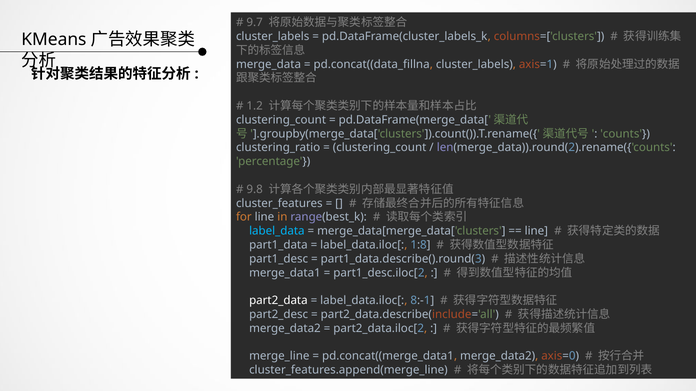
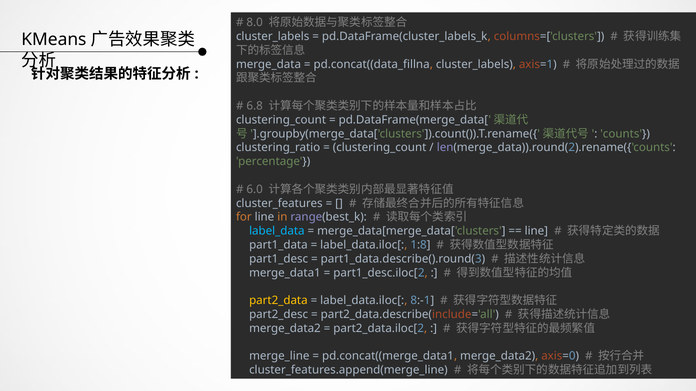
9.7: 9.7 -> 8.0 (255, 23)
1.2: 1.2 -> 6.8 (255, 106)
9.8: 9.8 -> 6.0 (255, 190)
part2_data colour: white -> yellow (278, 301)
